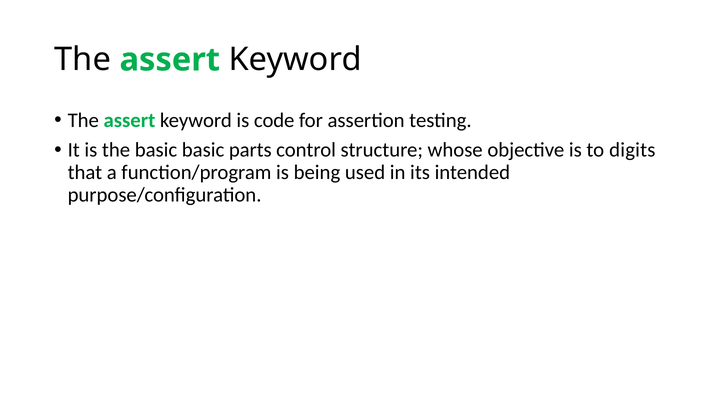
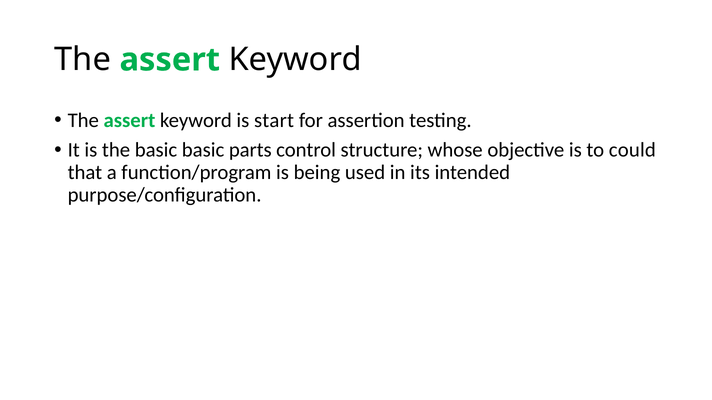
code: code -> start (274, 120)
digits: digits -> could (632, 150)
